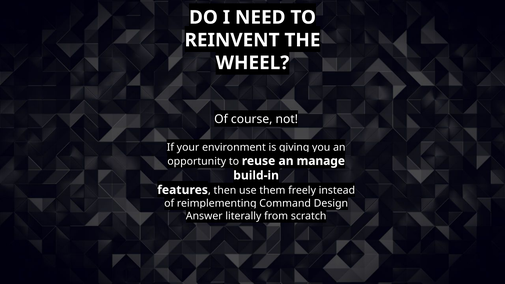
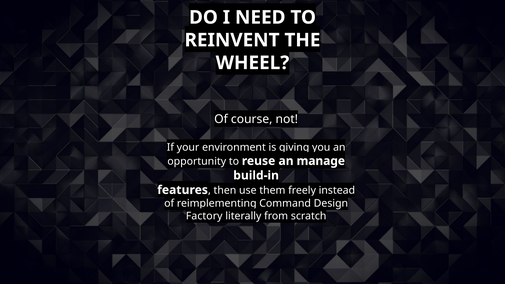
Answer: Answer -> Factory (204, 216)
